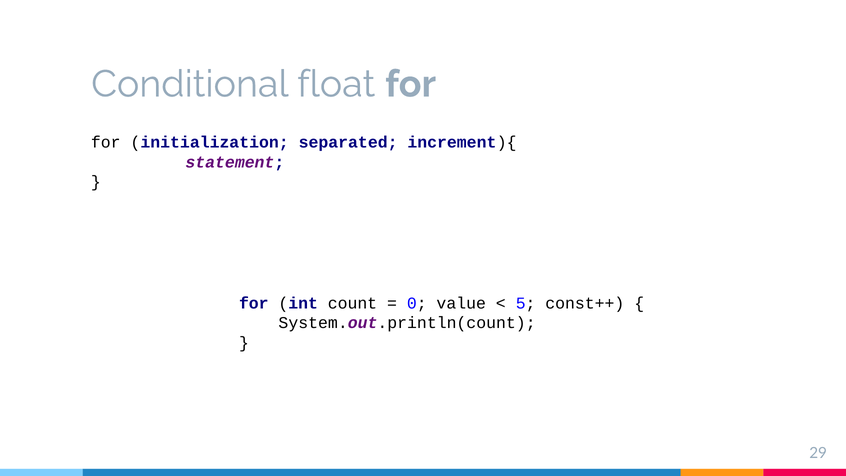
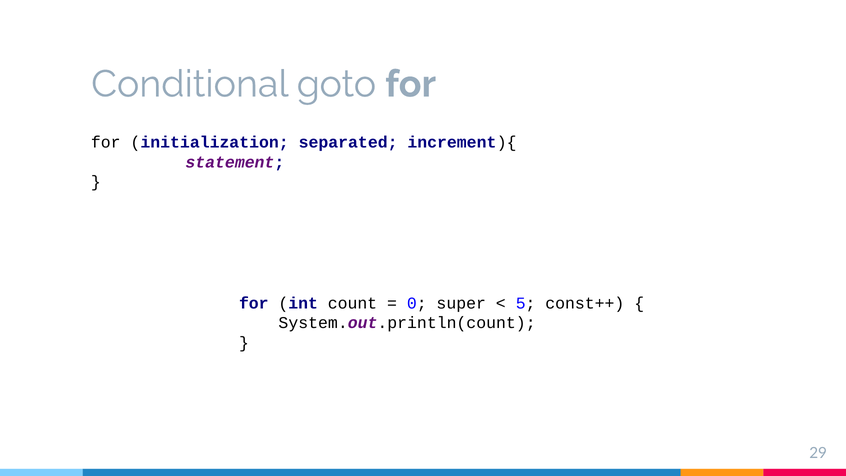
float: float -> goto (336, 84)
value: value -> super (461, 303)
